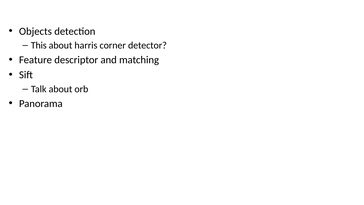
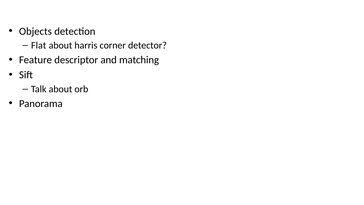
This: This -> Flat (39, 45)
